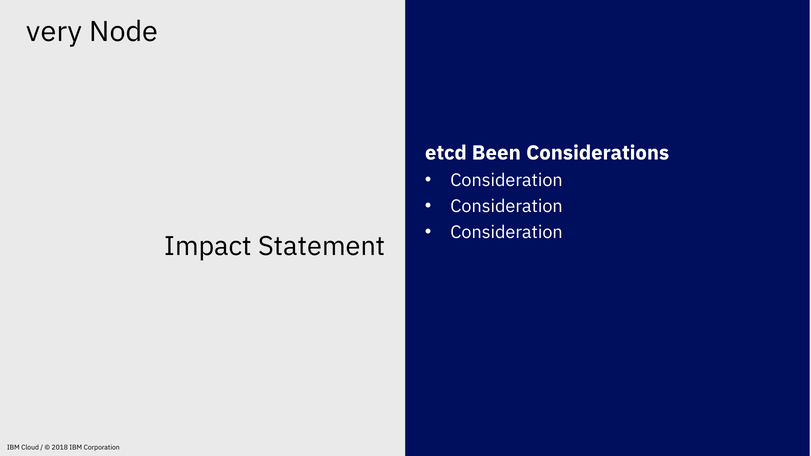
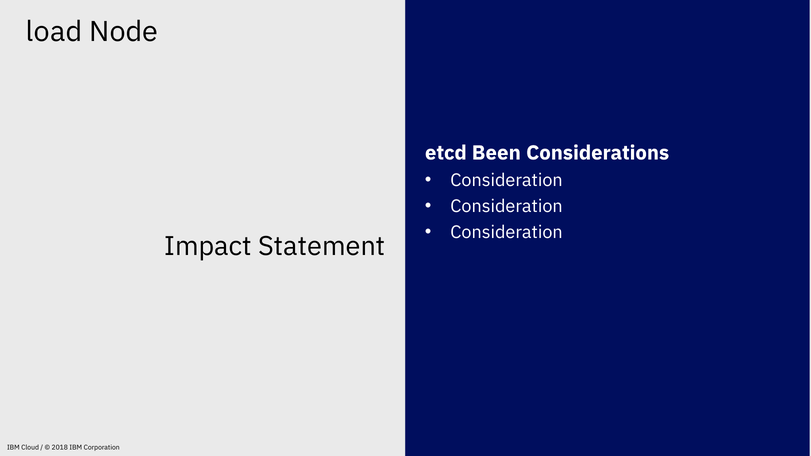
very: very -> load (54, 32)
